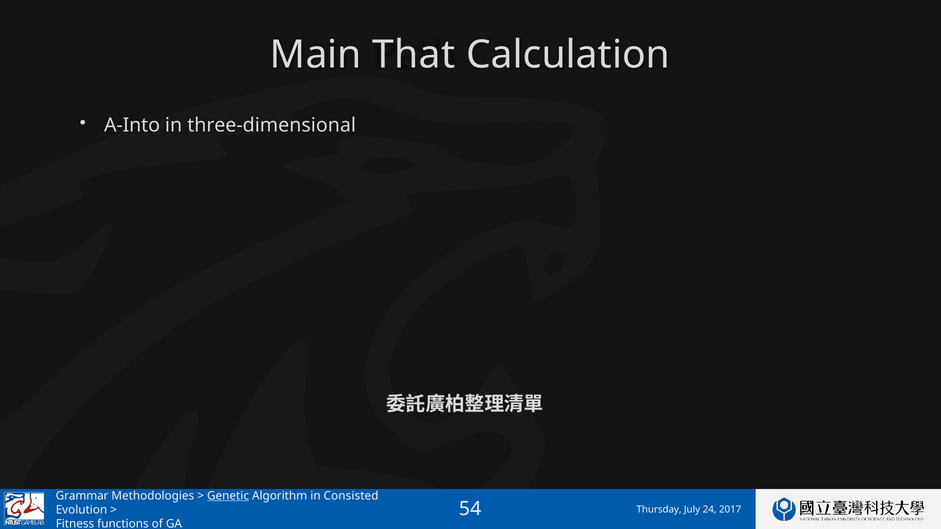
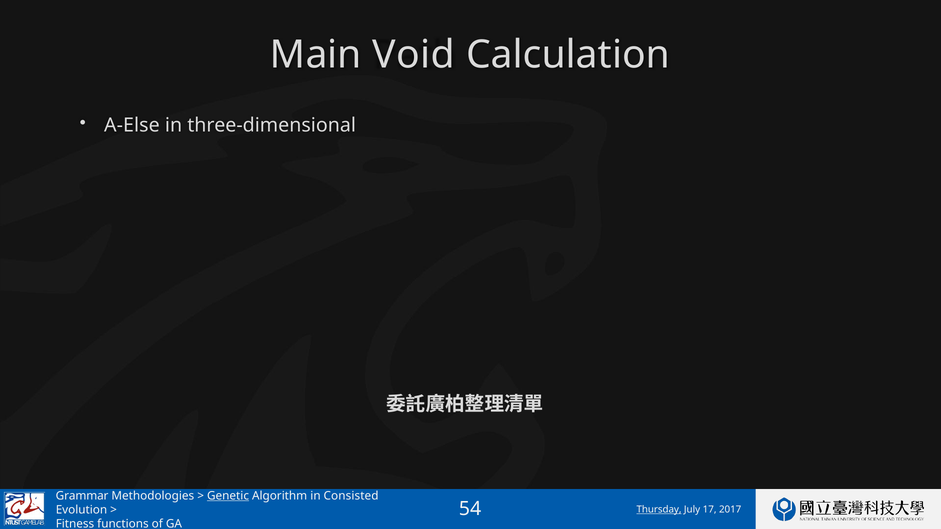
That: That -> Void (414, 55)
A-Into: A-Into -> A-Else (132, 125)
Thursday underline: none -> present (659, 510)
24: 24 -> 17 (710, 510)
